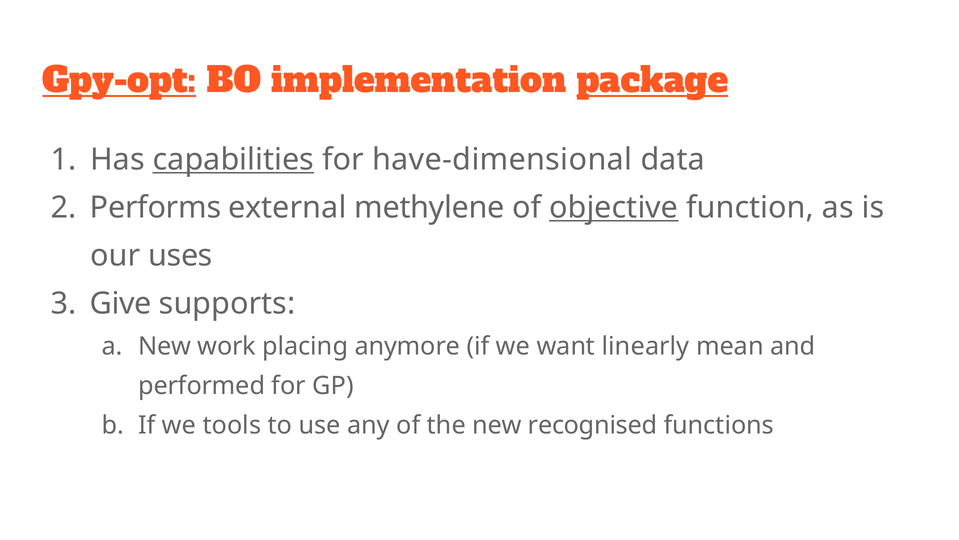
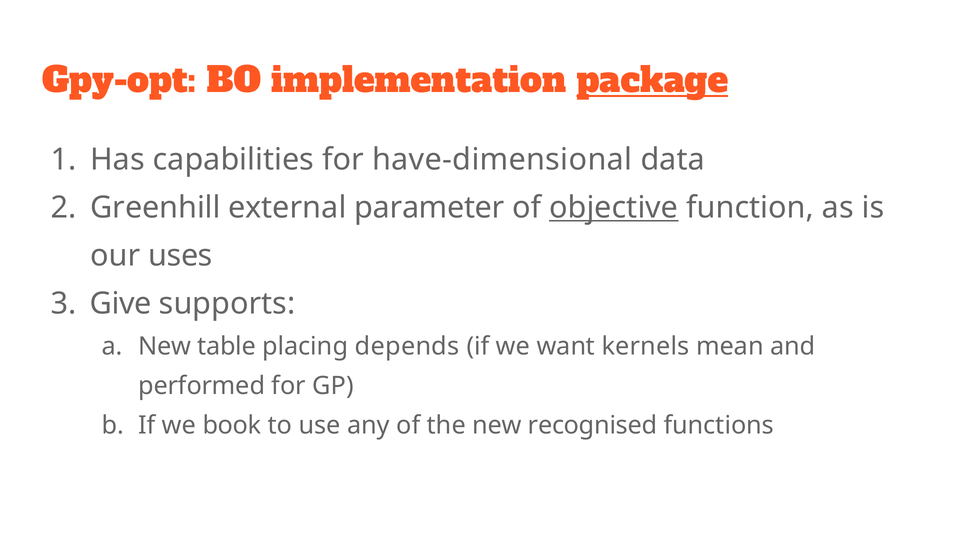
Gpy-opt underline: present -> none (119, 81)
capabilities underline: present -> none (233, 159)
Performs: Performs -> Greenhill (155, 207)
methylene: methylene -> parameter (429, 207)
work: work -> table (227, 346)
anymore: anymore -> depends (407, 346)
linearly: linearly -> kernels (646, 346)
tools: tools -> book (232, 425)
